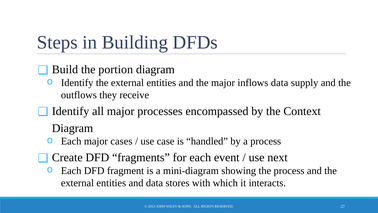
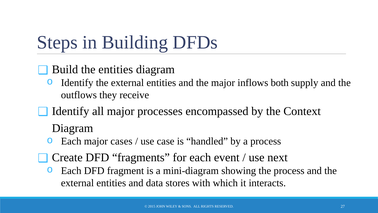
the portion: portion -> entities (116, 69)
inflows data: data -> both (280, 83)
